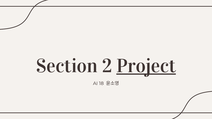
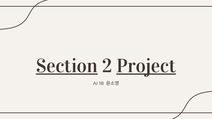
Section underline: none -> present (67, 66)
